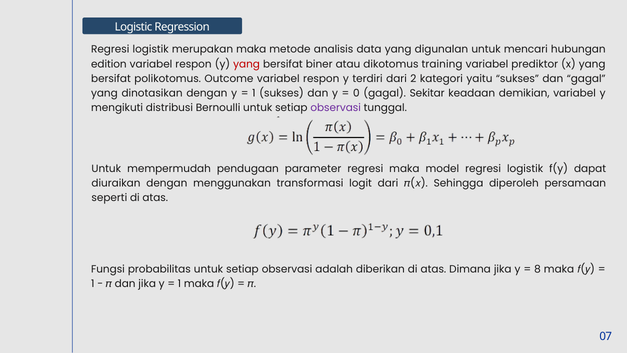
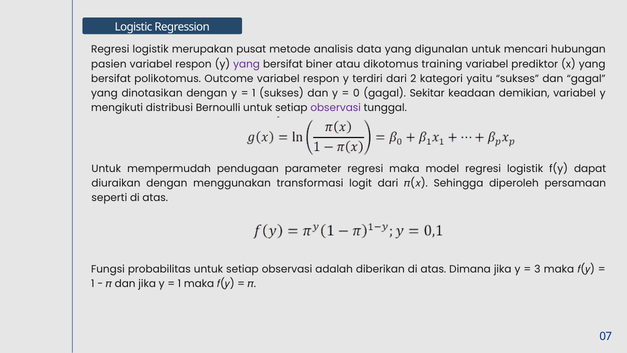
merupakan maka: maka -> pusat (251, 49)
edition: edition -> pasien (109, 64)
yang colour: red -> purple (247, 64)
8: 8 -> 3 (537, 269)
